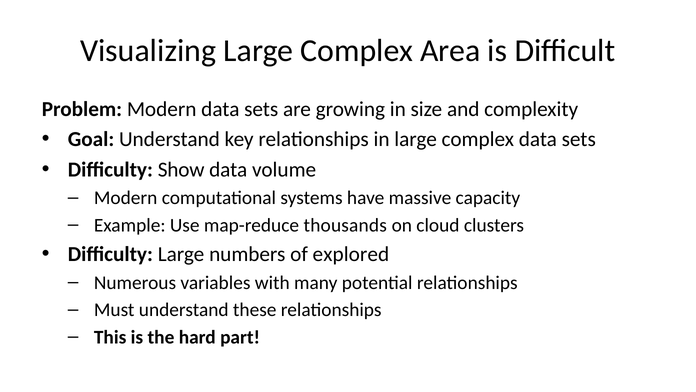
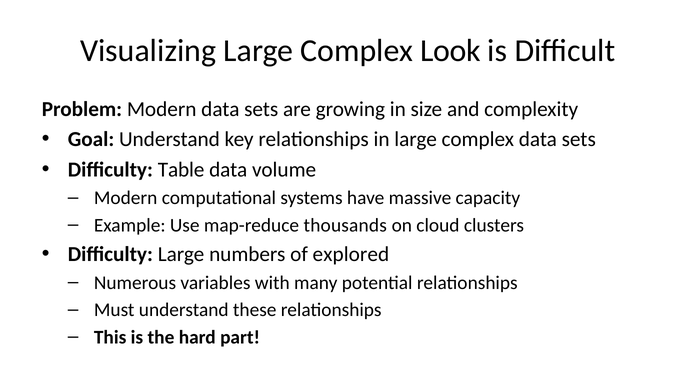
Area: Area -> Look (450, 50)
Show: Show -> Table (181, 169)
